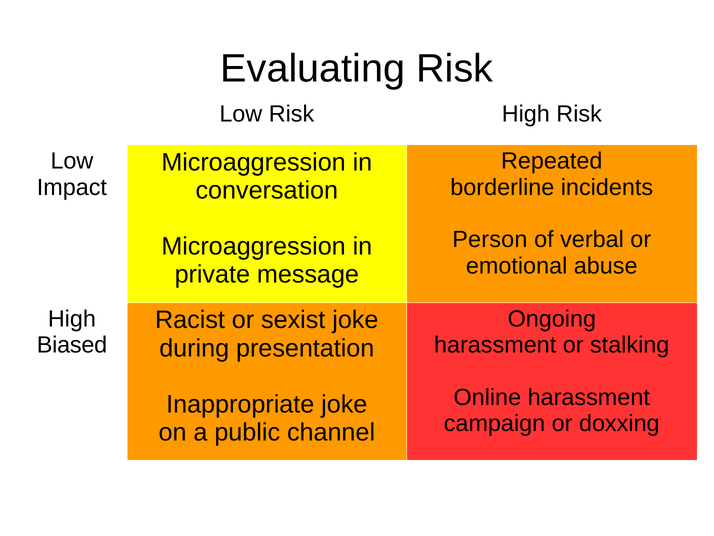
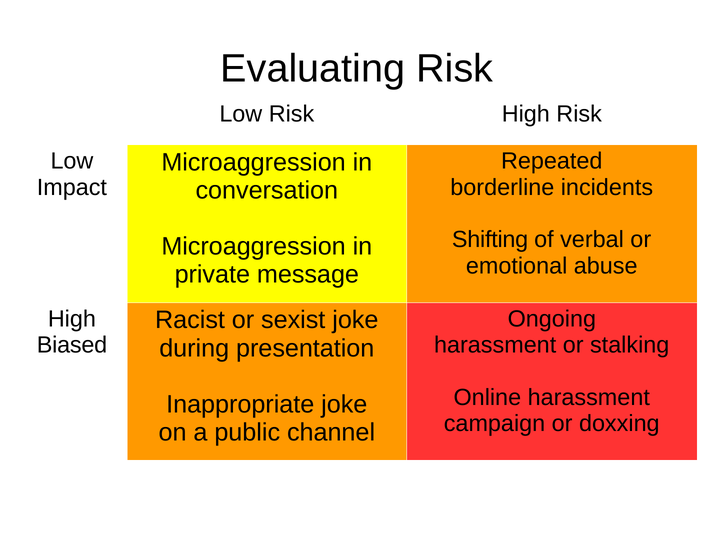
Person: Person -> Shifting (490, 239)
